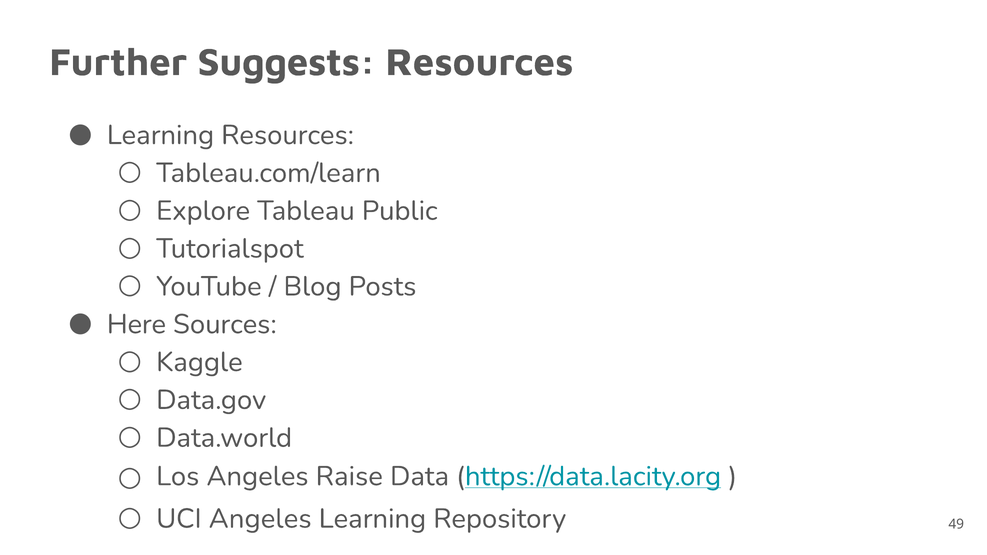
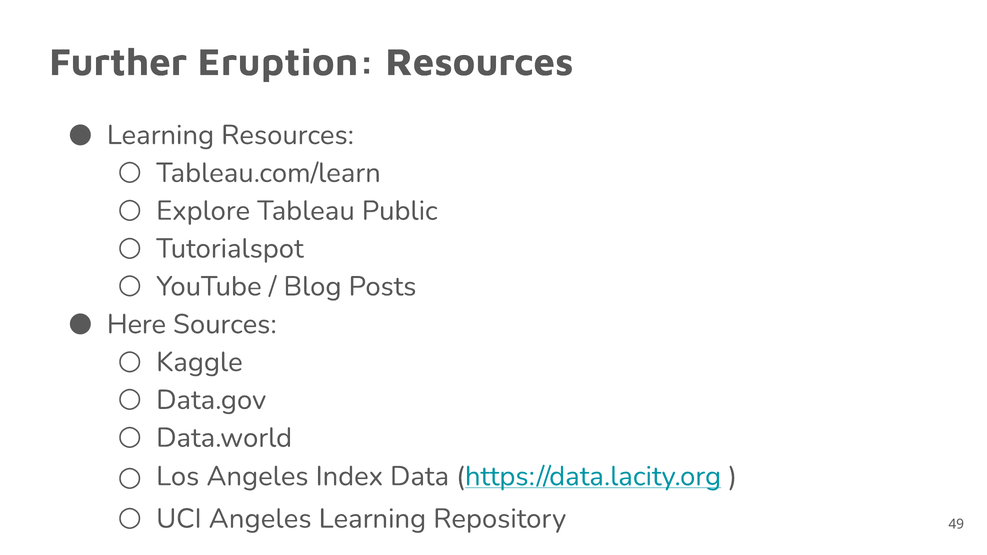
Suggests: Suggests -> Eruption (286, 62)
Raise: Raise -> Index (349, 476)
